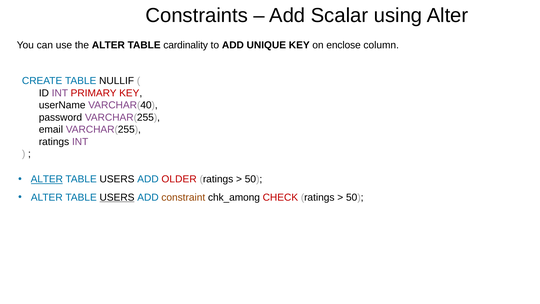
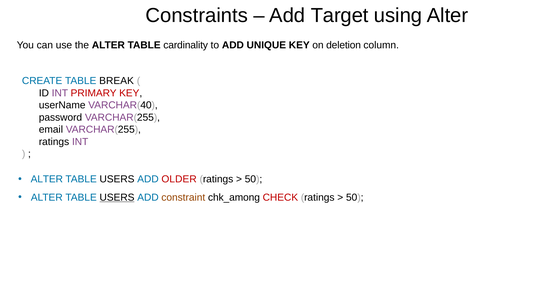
Scalar: Scalar -> Target (340, 16)
enclose: enclose -> deletion (344, 45)
NULLIF: NULLIF -> BREAK (117, 81)
ALTER underline: present -> none (47, 179)
